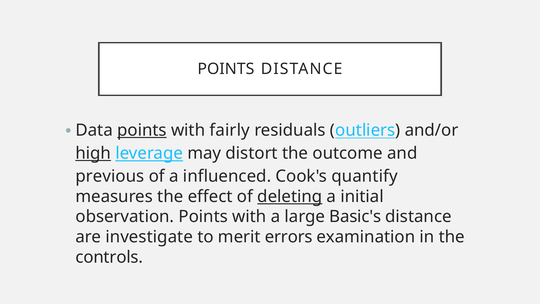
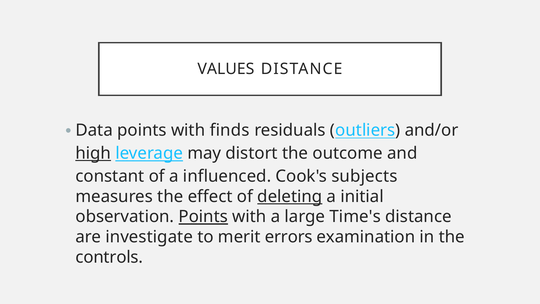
POINTS: POINTS -> VALUES (226, 69)
points underline: present -> none (142, 130)
fairly: fairly -> finds (230, 130)
previous: previous -> constant (110, 176)
quantify: quantify -> subjects (365, 176)
Points underline: none -> present (203, 217)
Basic's: Basic's -> Time's (355, 217)
